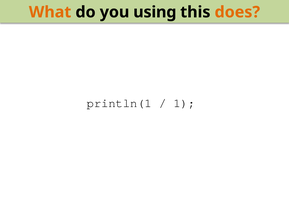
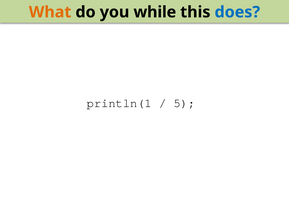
using: using -> while (155, 12)
does colour: orange -> blue (237, 12)
1: 1 -> 5 (184, 104)
